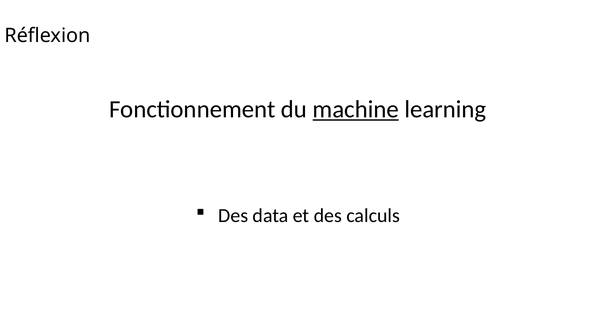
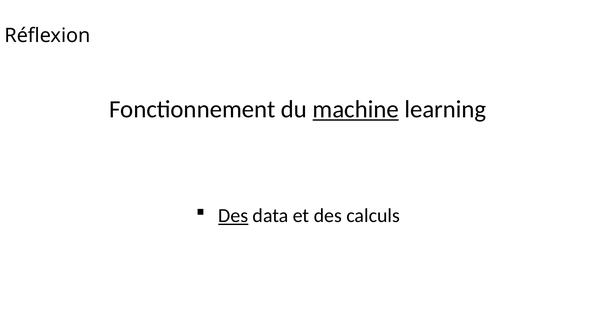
Des underline: none -> present (233, 216)
